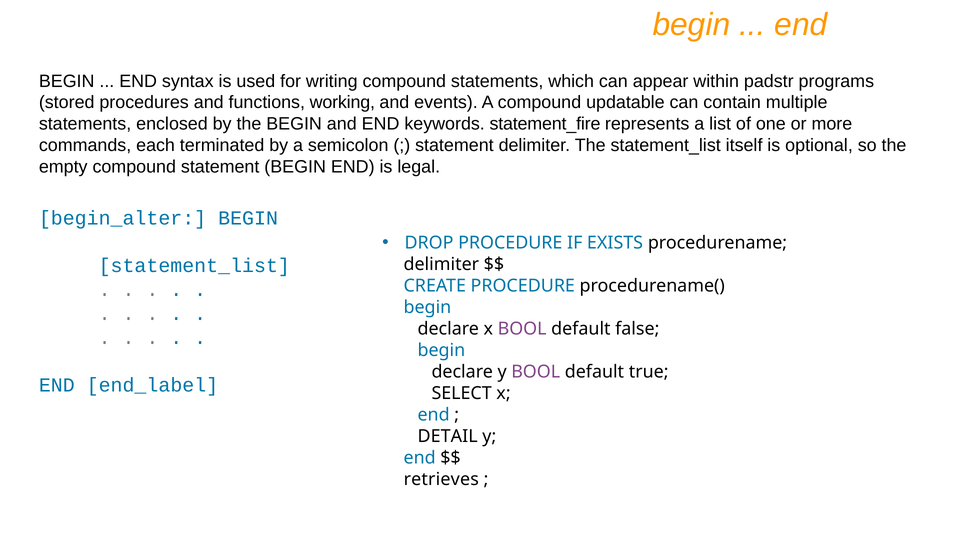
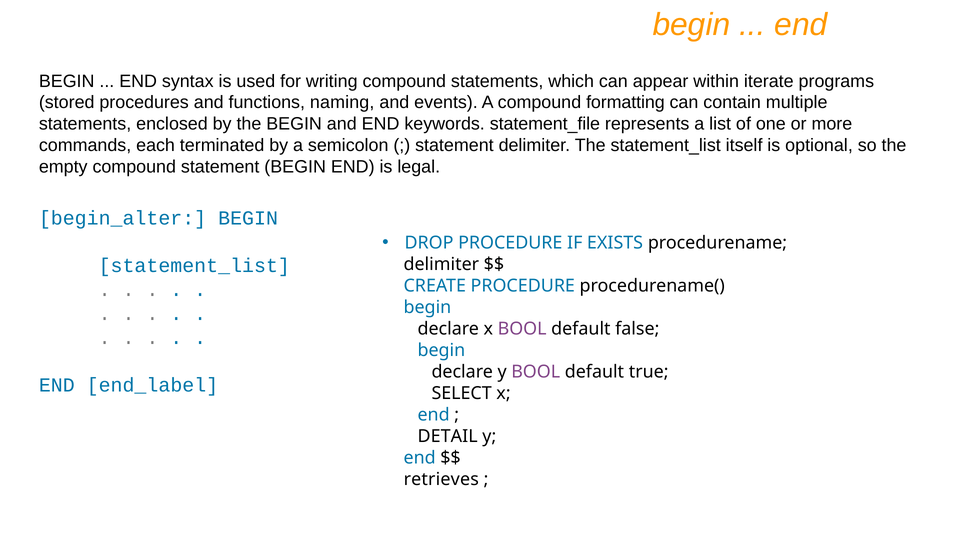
padstr: padstr -> iterate (769, 81)
working: working -> naming (342, 103)
updatable: updatable -> formatting (625, 103)
statement_fire: statement_fire -> statement_file (545, 124)
